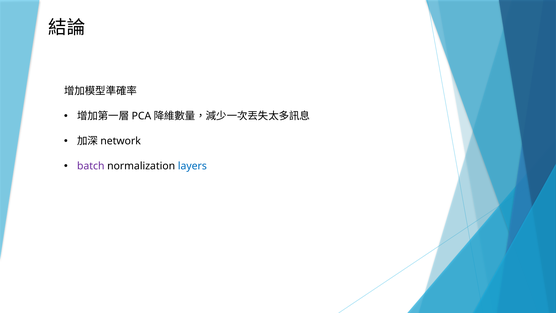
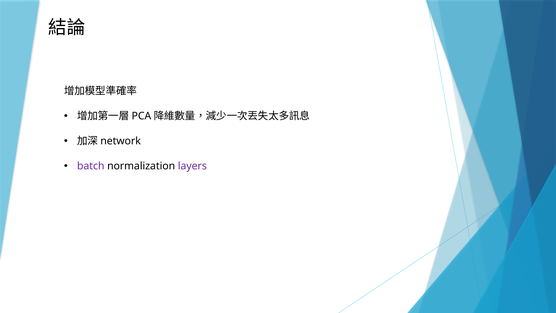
layers colour: blue -> purple (192, 166)
